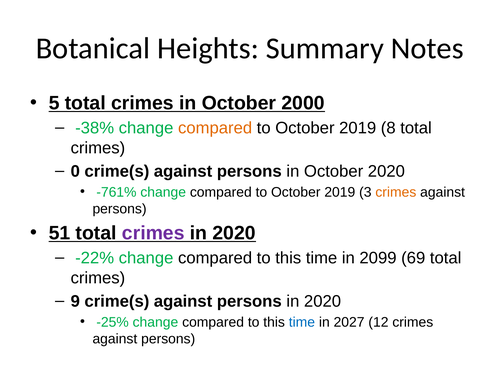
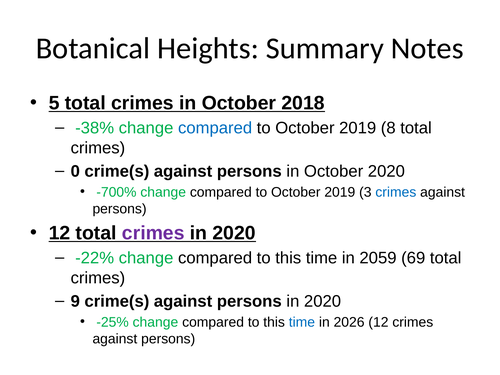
2000: 2000 -> 2018 (303, 103)
compared colour: orange -> blue (215, 128)
-761%: -761% -> -700% (116, 192)
crimes colour: orange -> blue (396, 192)
51: 51 -> 12 (60, 233)
2099: 2099 -> 2059 (378, 258)
2027: 2027 -> 2026 (349, 322)
